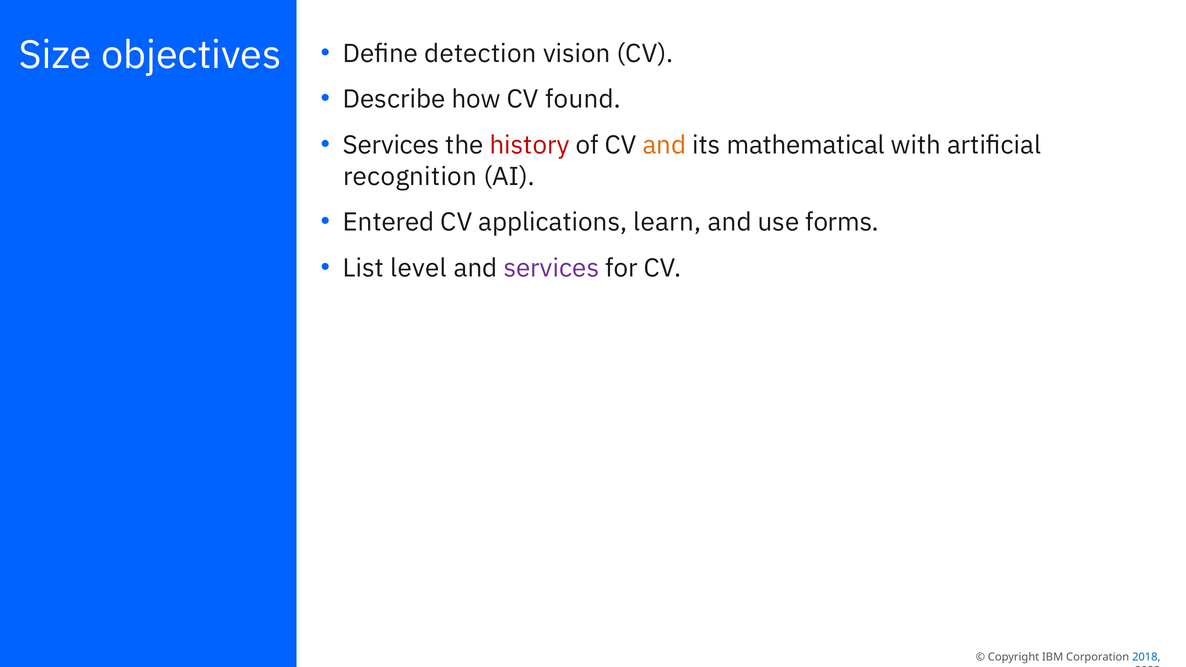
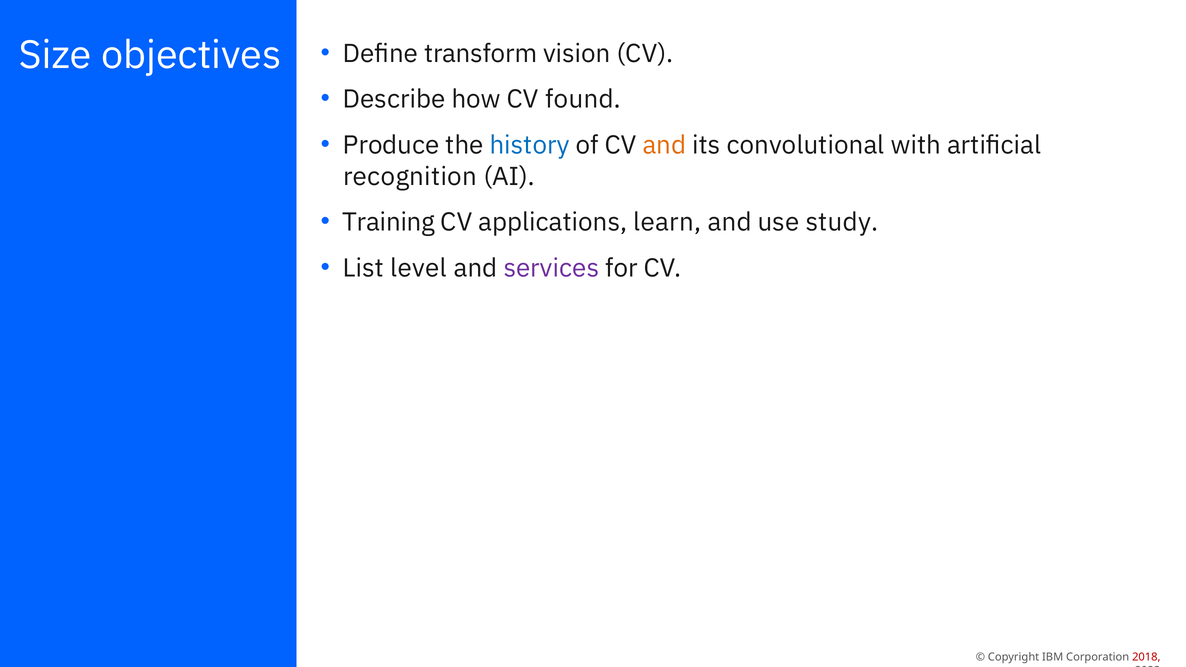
detection: detection -> transform (481, 53)
Services: Services -> Produce (391, 145)
history colour: red -> blue (530, 145)
mathematical: mathematical -> convolutional (806, 145)
Entered: Entered -> Training (389, 222)
forms: forms -> study (842, 222)
2018 colour: blue -> red (1146, 658)
